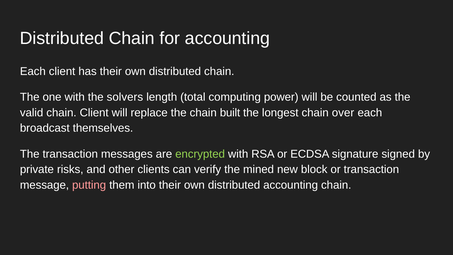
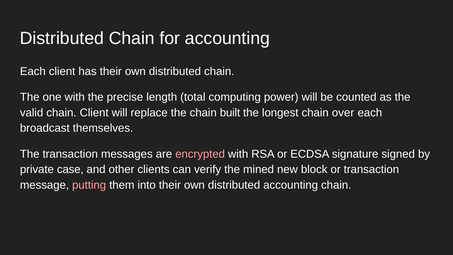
solvers: solvers -> precise (125, 97)
encrypted colour: light green -> pink (200, 154)
risks: risks -> case (70, 169)
